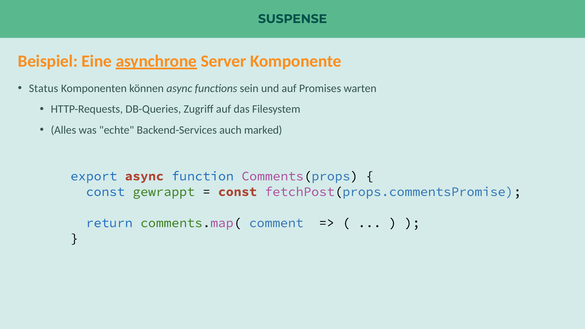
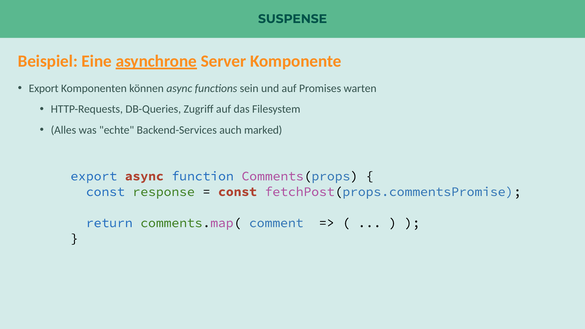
Status: Status -> Export (44, 88)
gewrappt: gewrappt -> response (164, 192)
